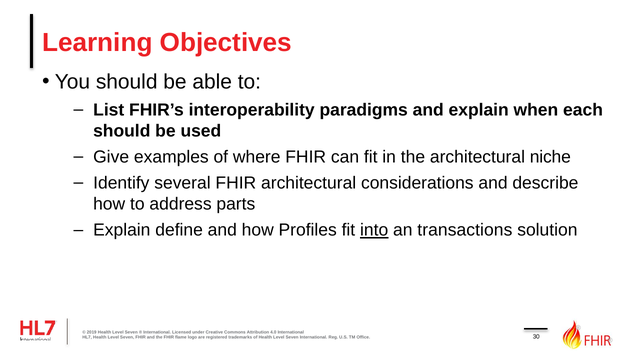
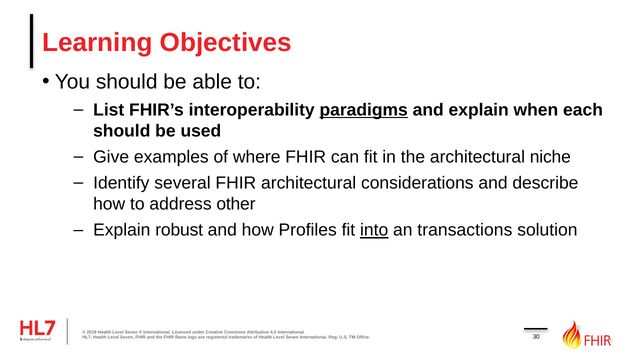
paradigms underline: none -> present (364, 110)
parts: parts -> other (236, 204)
define: define -> robust (179, 230)
